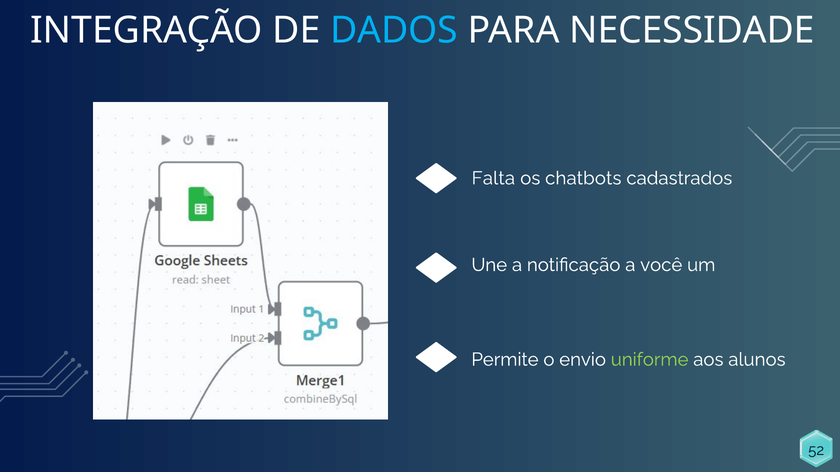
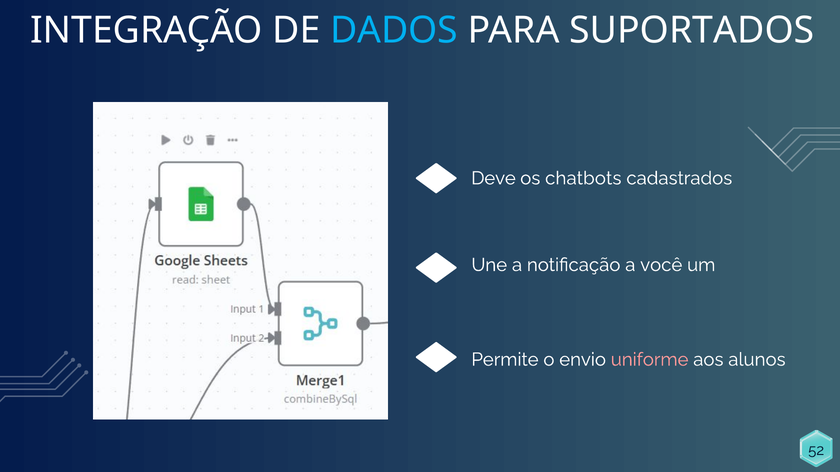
NECESSIDADE: NECESSIDADE -> SUPORTADOS (692, 30)
Falta: Falta -> Deve (493, 178)
uniforme colour: light green -> pink (650, 360)
